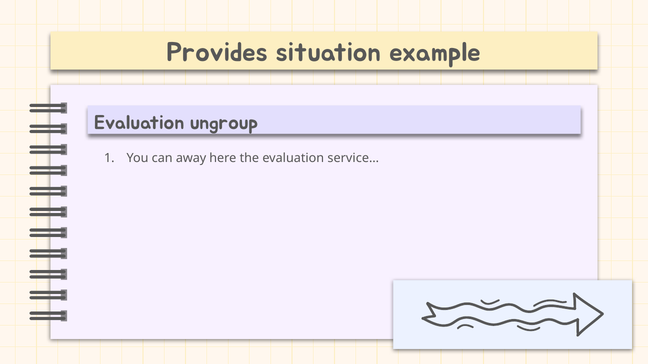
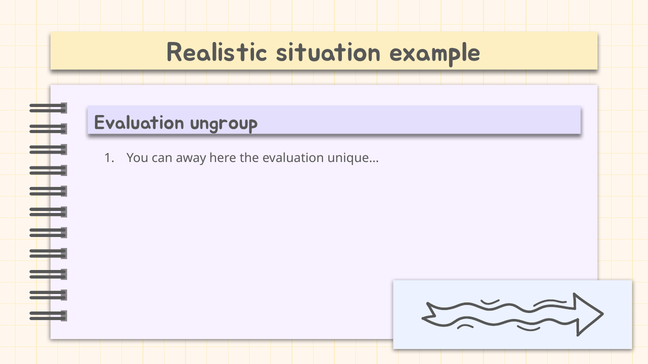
Provides: Provides -> Realistic (217, 52)
service…: service… -> unique… (353, 158)
